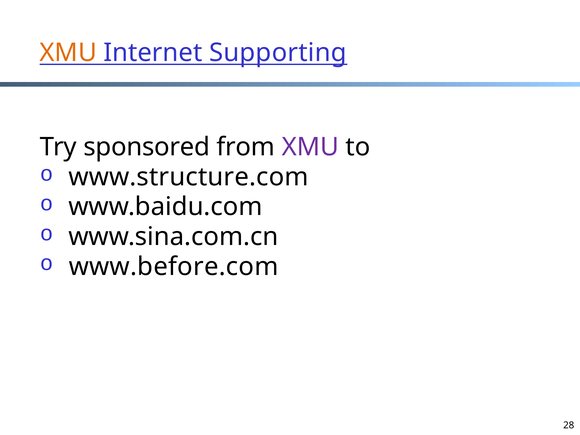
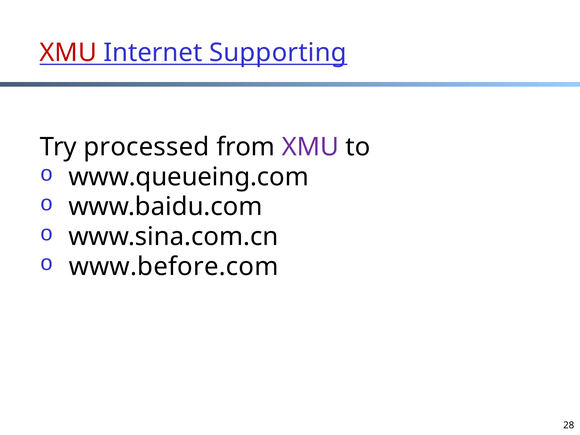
XMU colour: orange -> red (68, 53)
sponsored: sponsored -> processed (146, 147)
www.structure.com: www.structure.com -> www.queueing.com (189, 177)
